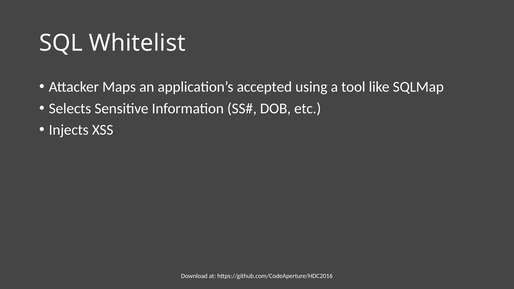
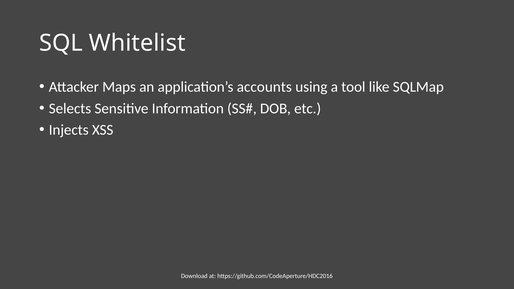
accepted: accepted -> accounts (264, 87)
